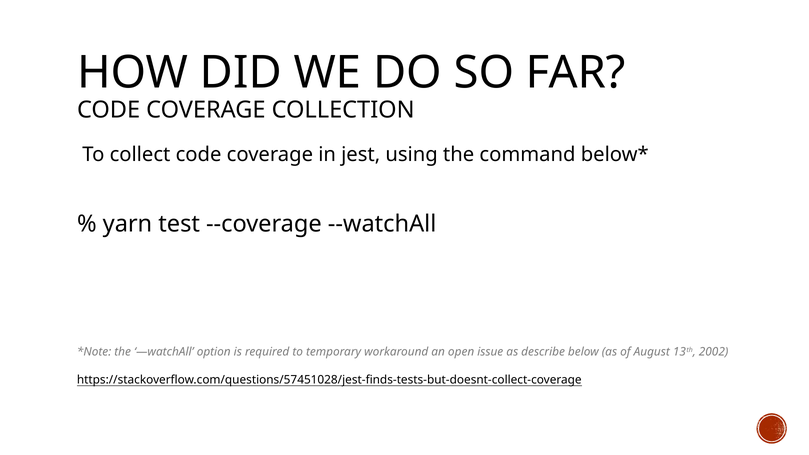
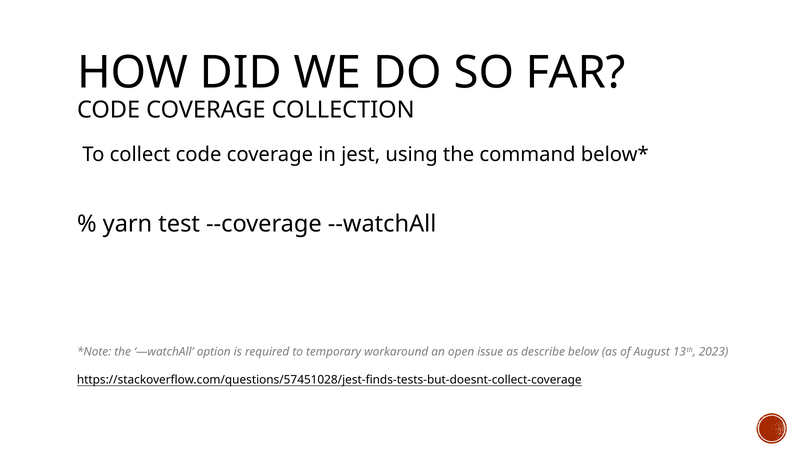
2002: 2002 -> 2023 (714, 352)
